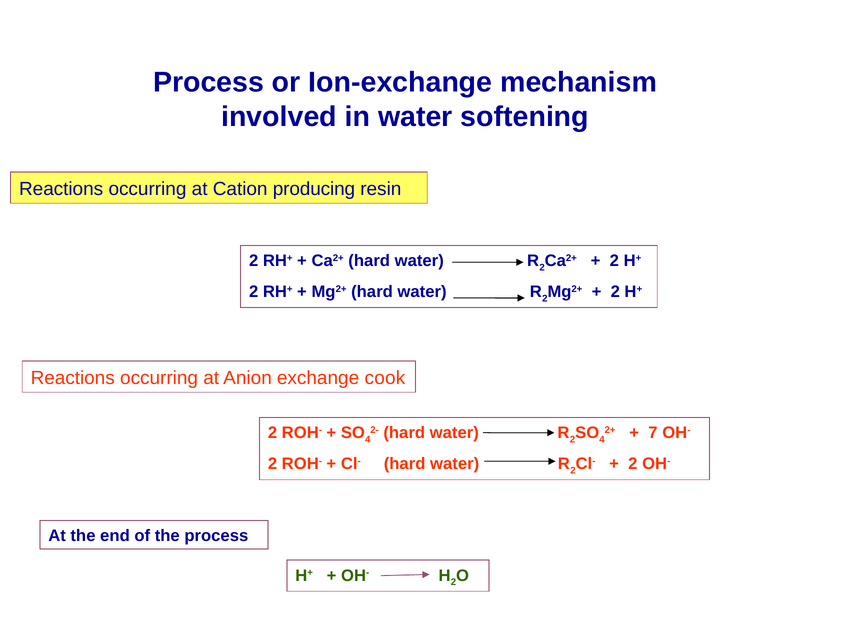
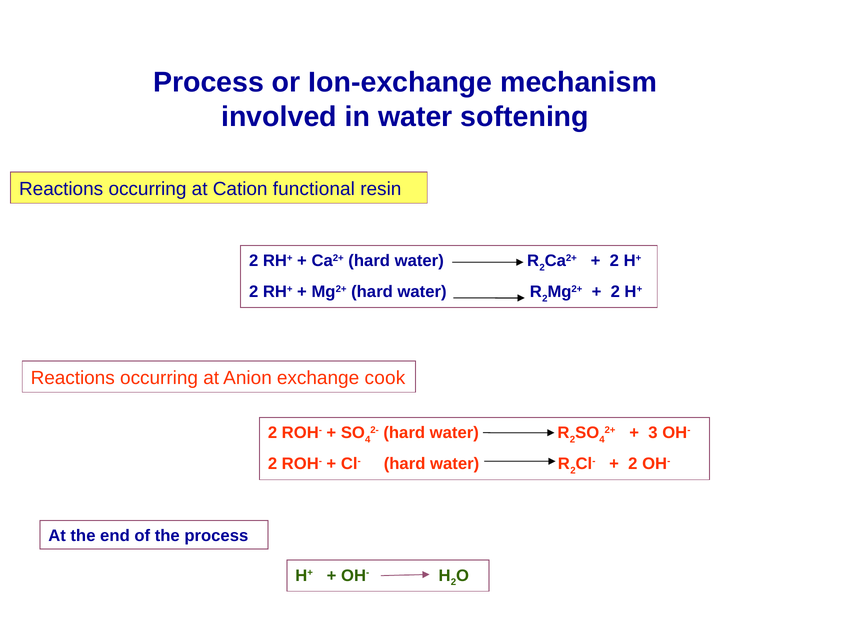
producing: producing -> functional (314, 189)
7: 7 -> 3 (653, 433)
